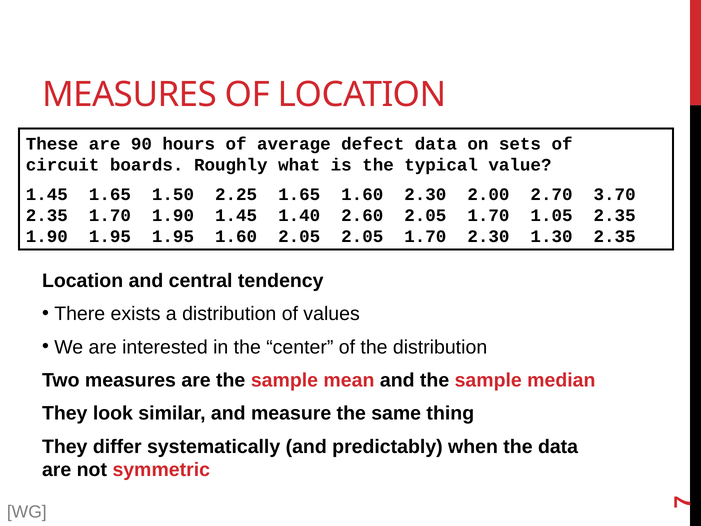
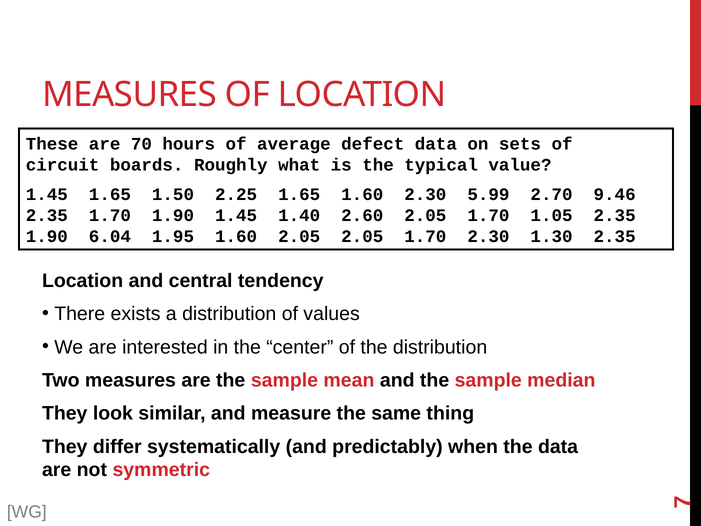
90: 90 -> 70 (141, 144)
2.00: 2.00 -> 5.99 (488, 195)
3.70: 3.70 -> 9.46 (615, 195)
1.90 1.95: 1.95 -> 6.04 (110, 237)
